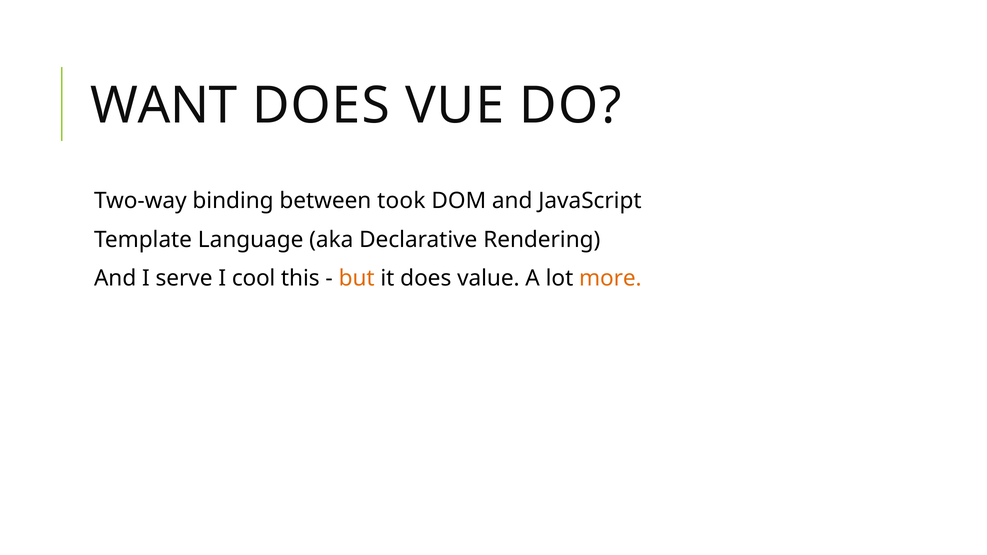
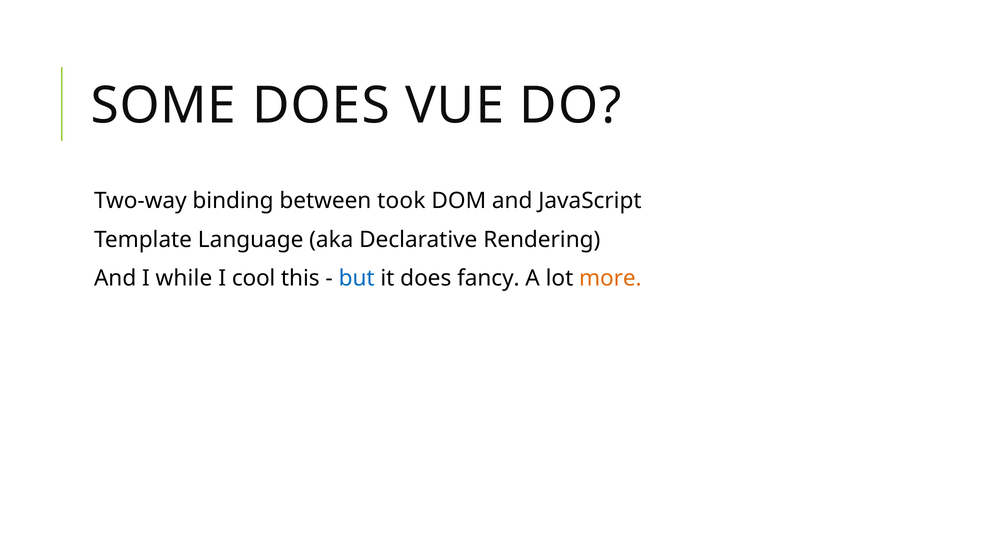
WANT: WANT -> SOME (163, 106)
serve: serve -> while (184, 278)
but colour: orange -> blue (357, 278)
value: value -> fancy (488, 278)
